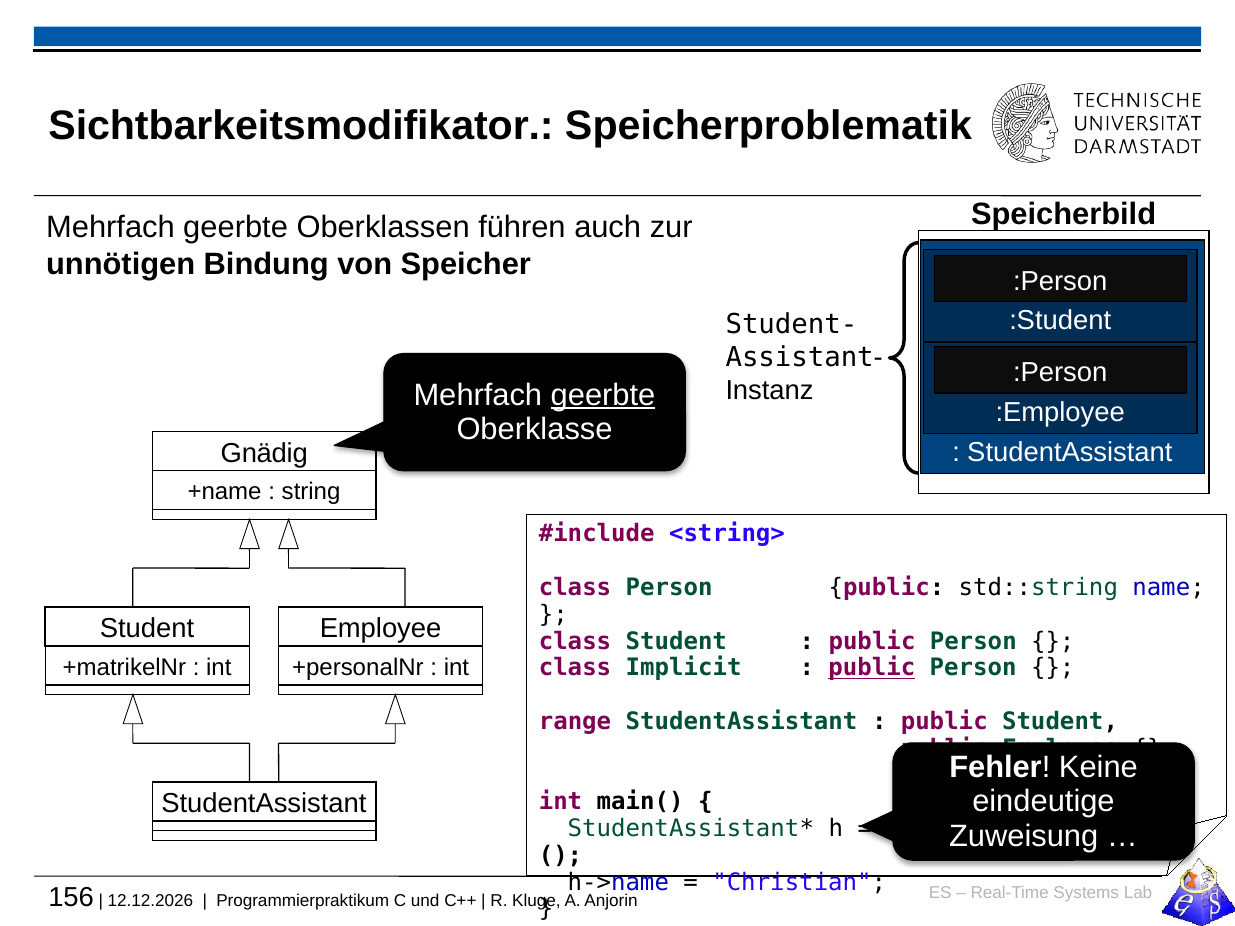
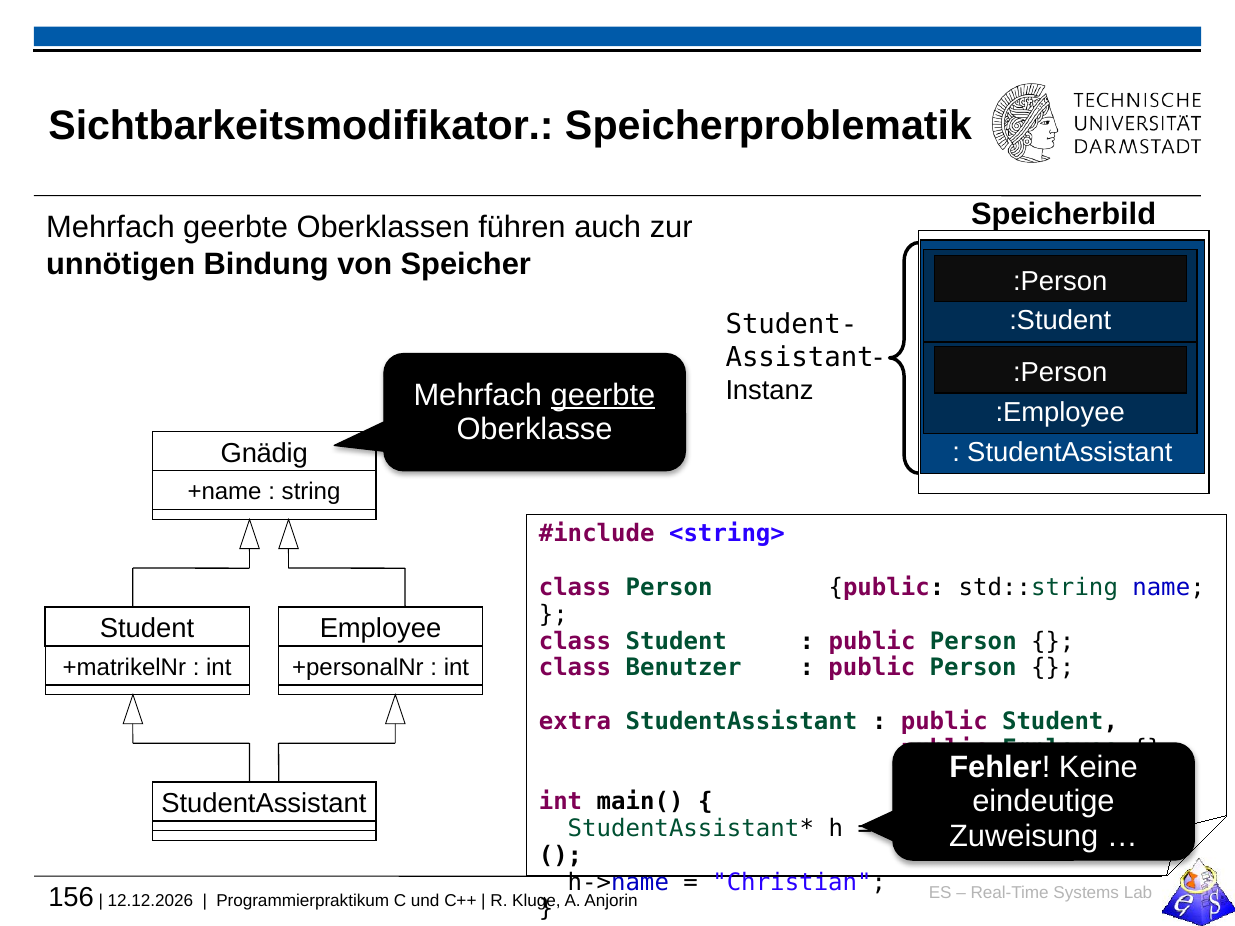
Implicit: Implicit -> Benutzer (684, 668)
public underline: present -> none (872, 668)
range: range -> extra (575, 722)
